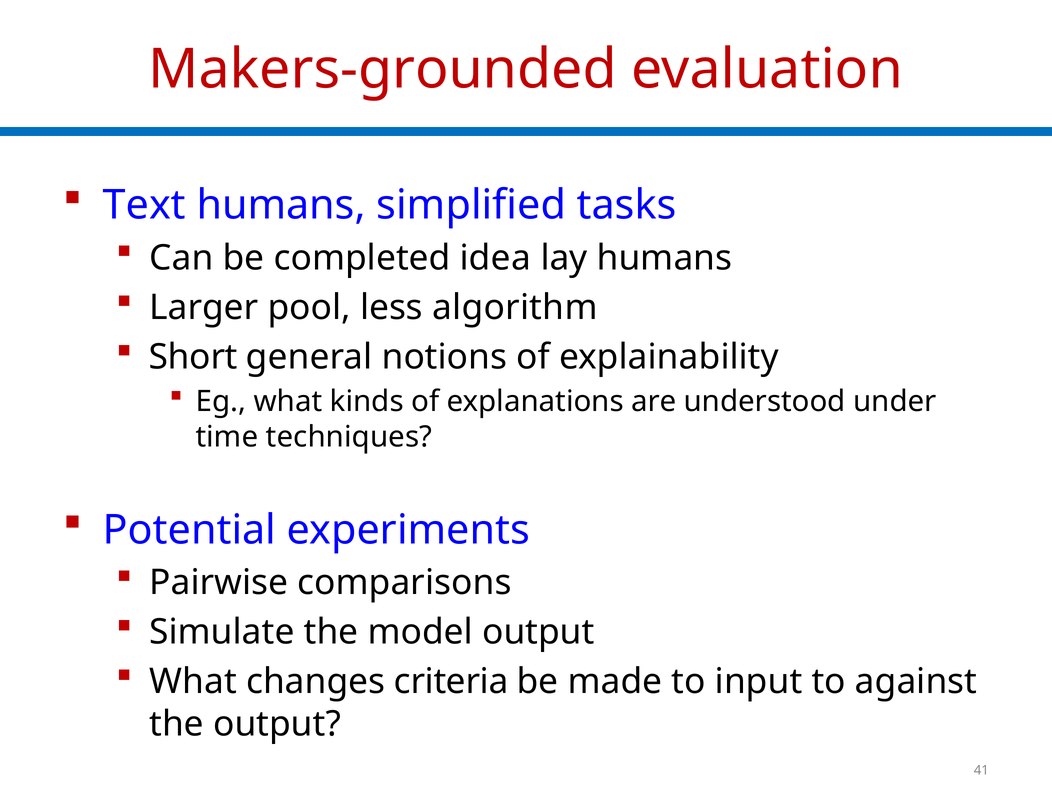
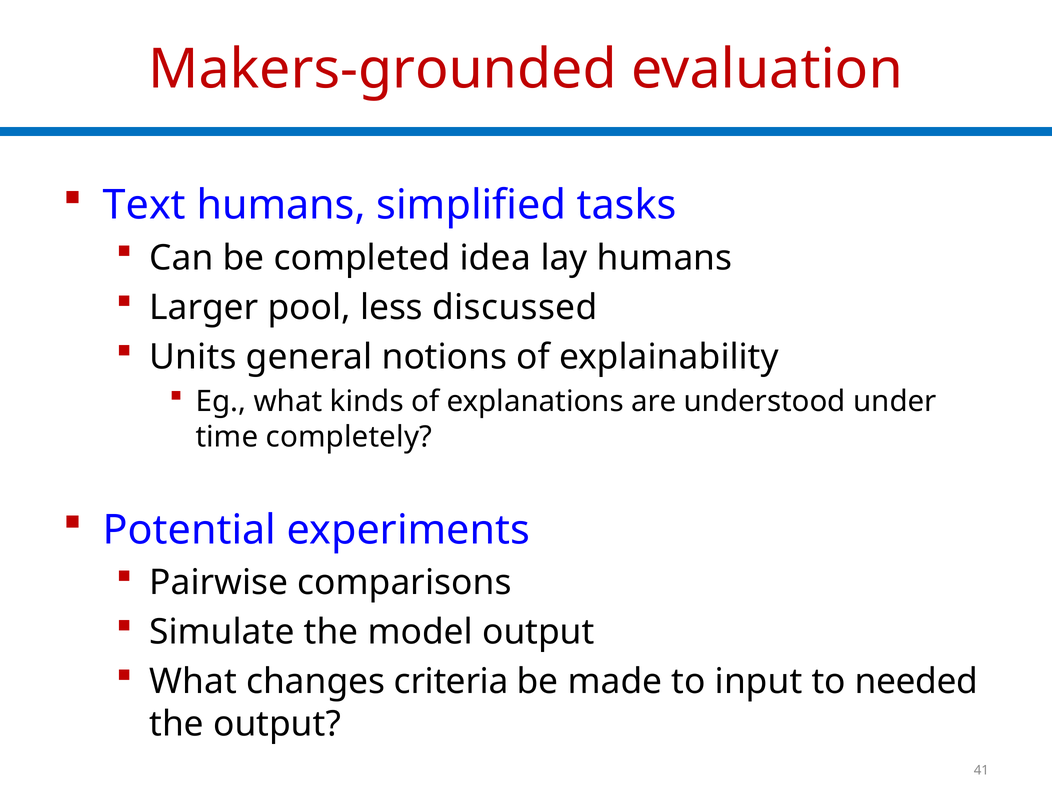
algorithm: algorithm -> discussed (515, 308)
Short: Short -> Units (193, 357)
techniques: techniques -> completely (349, 437)
against: against -> needed (916, 682)
